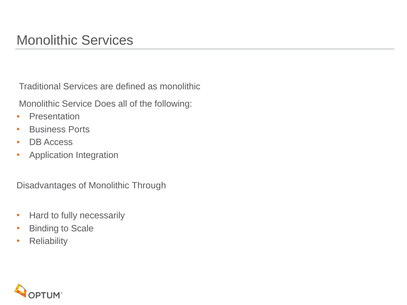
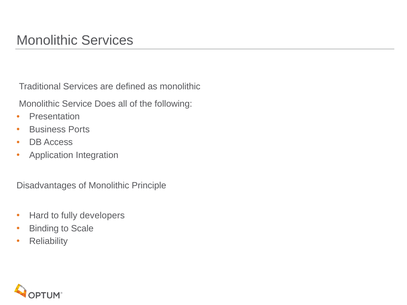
Through: Through -> Principle (149, 186)
necessarily: necessarily -> developers (102, 216)
